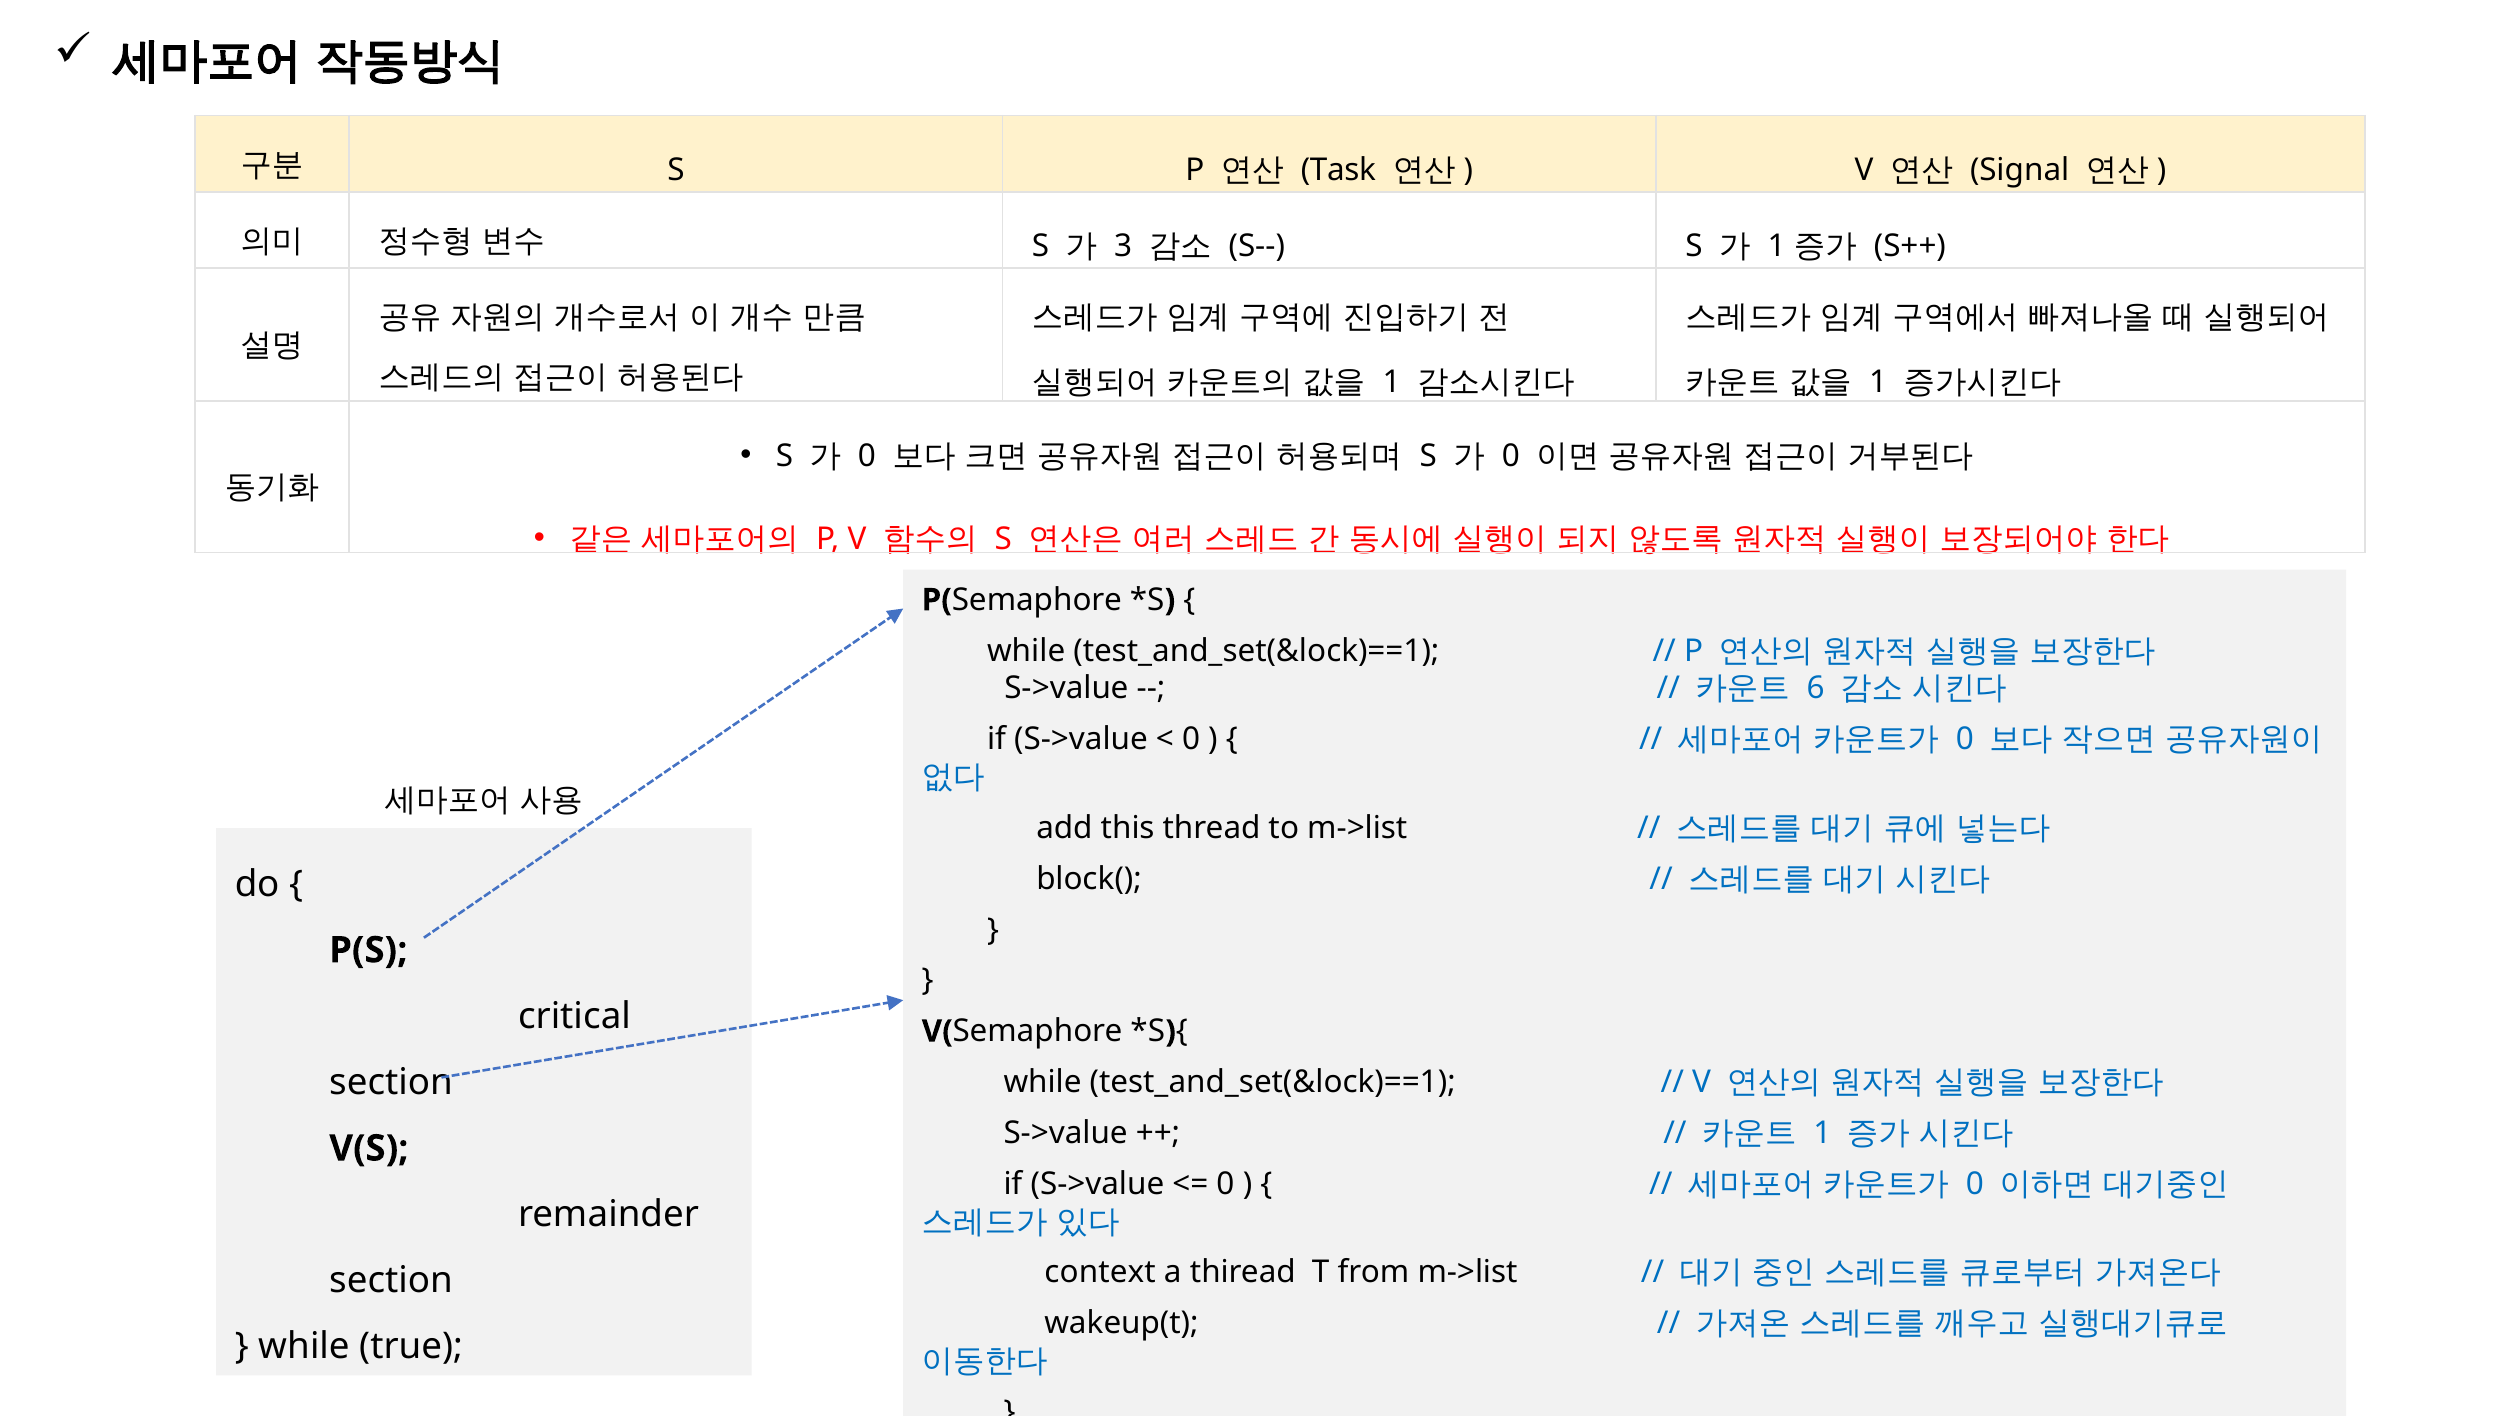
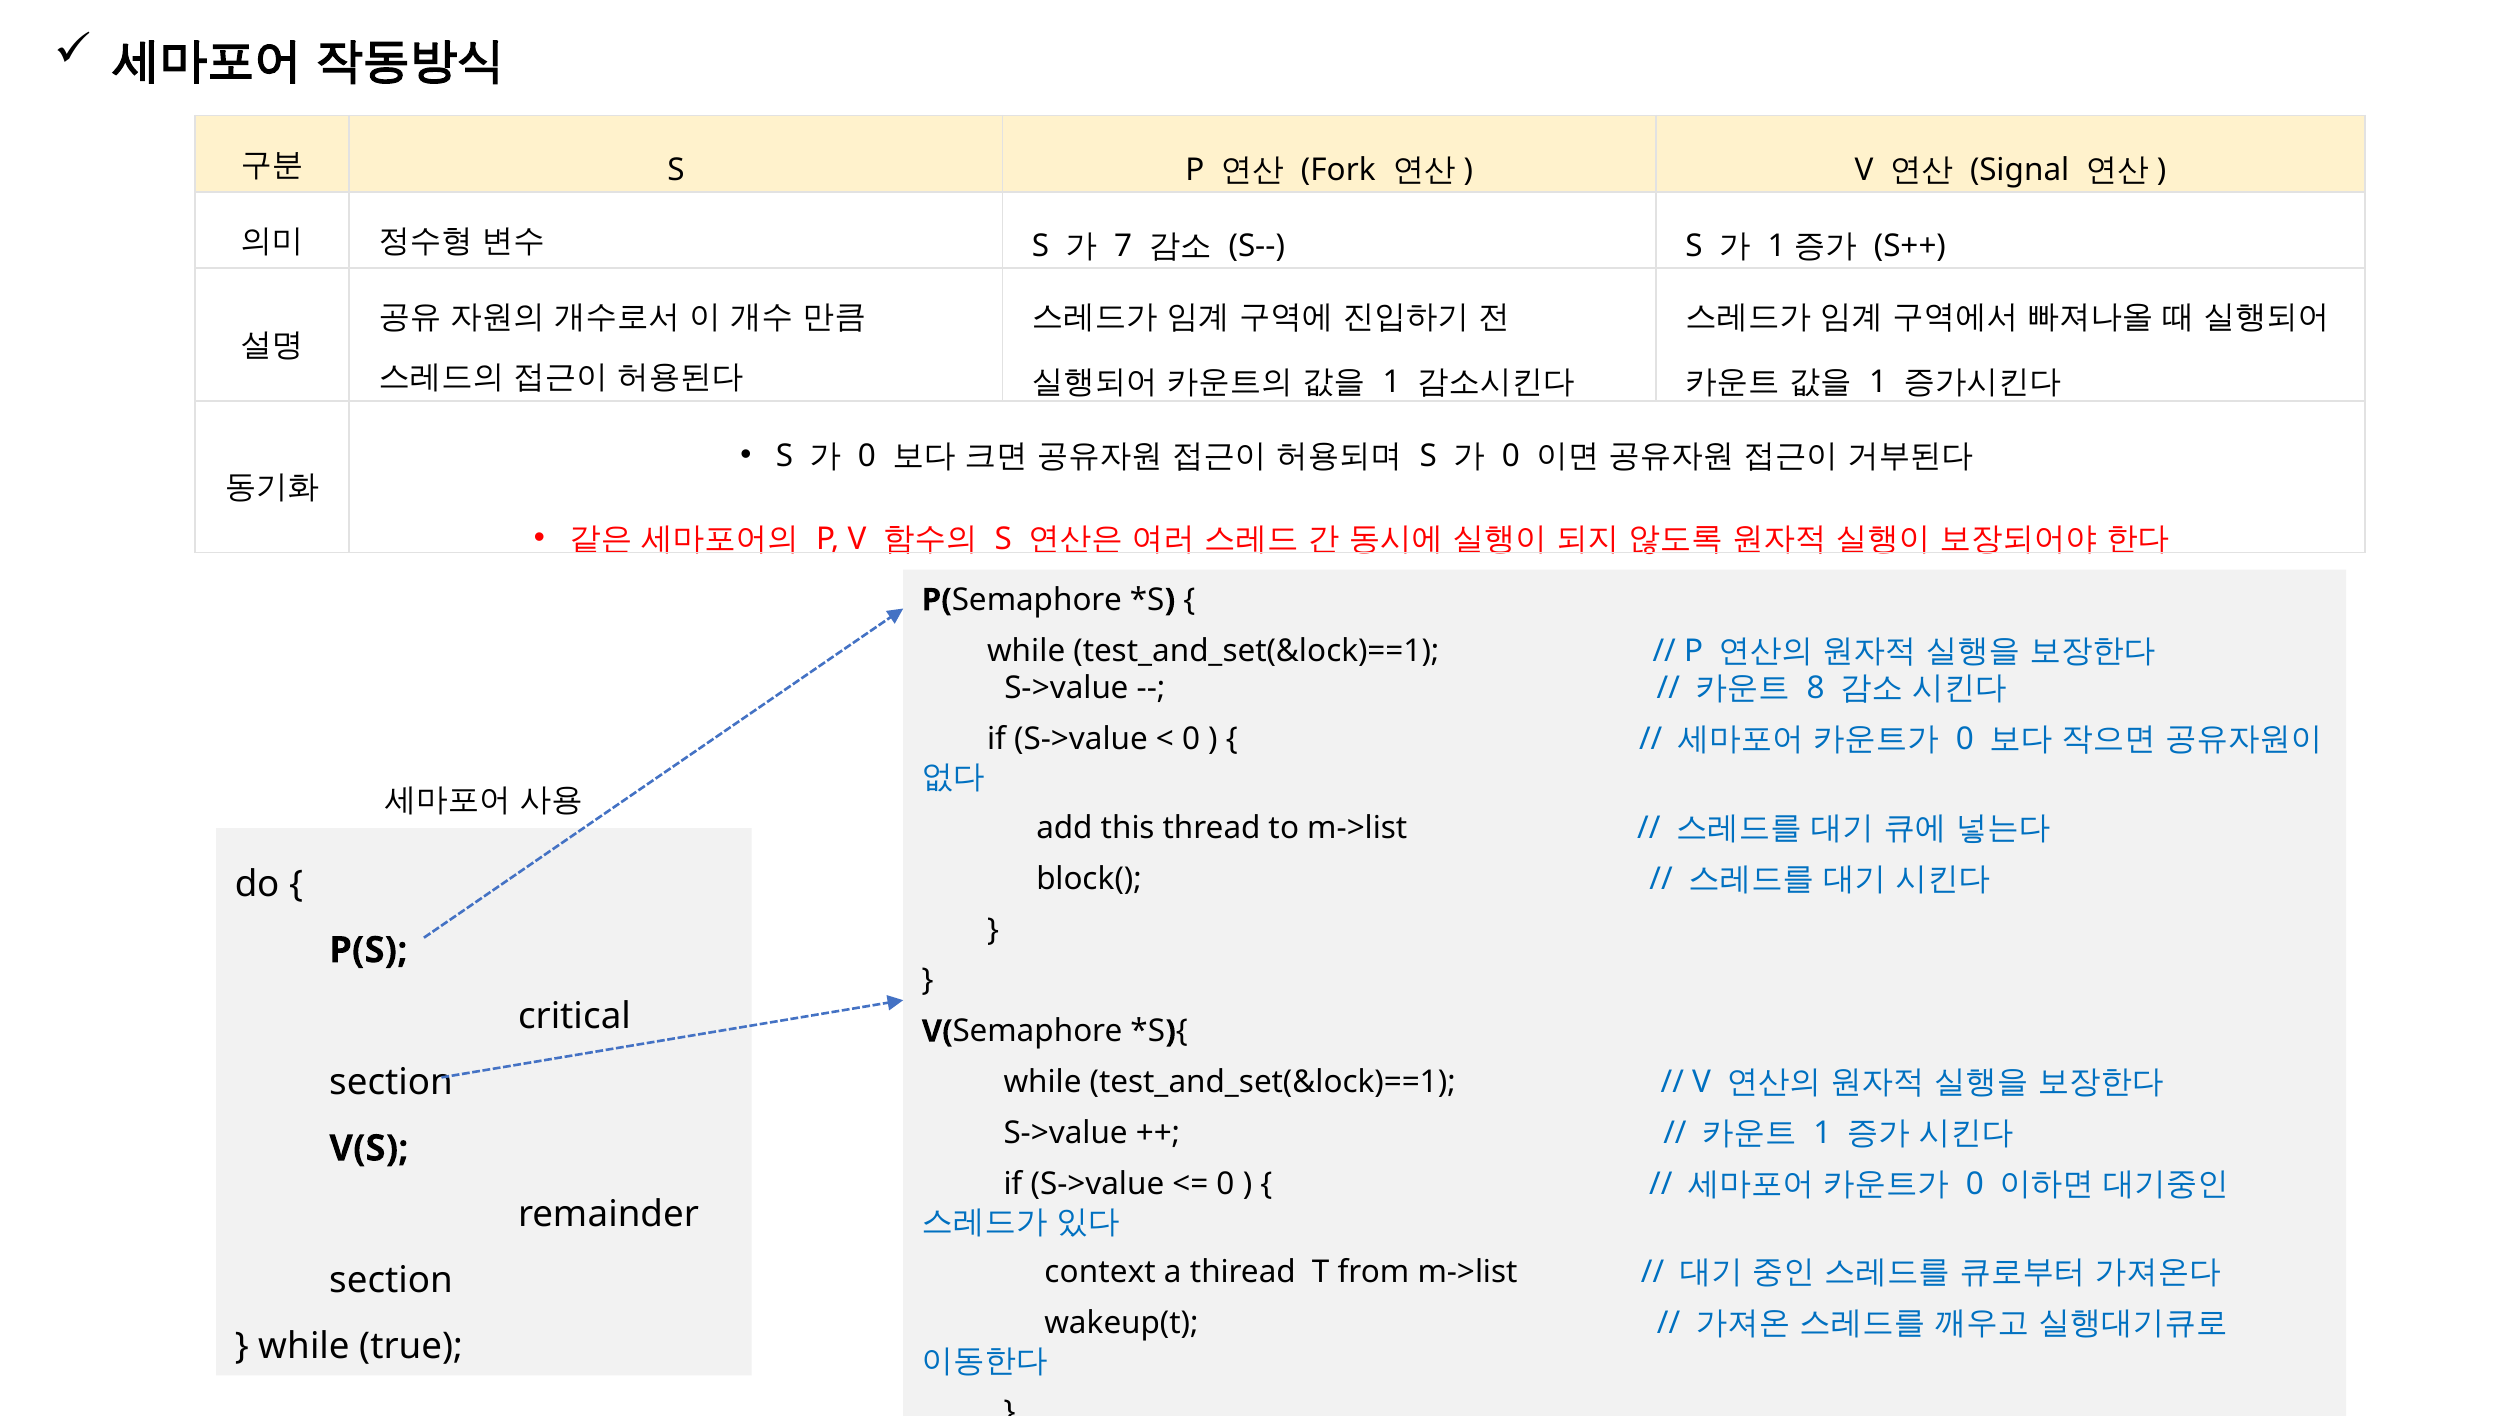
Task: Task -> Fork (1338, 170)
3: 3 -> 7 (1123, 247)
6: 6 -> 8 (1816, 689)
